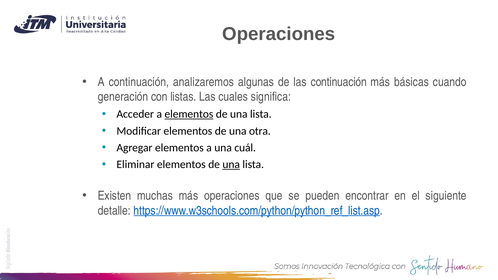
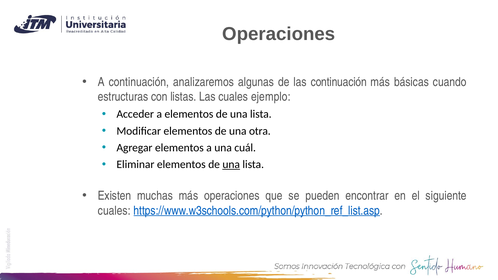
generación: generación -> estructuras (123, 97)
significa: significa -> ejemplo (271, 97)
elementos underline: present -> none (189, 114)
detalle: detalle -> cuales (114, 211)
